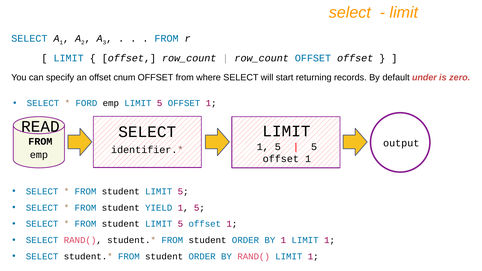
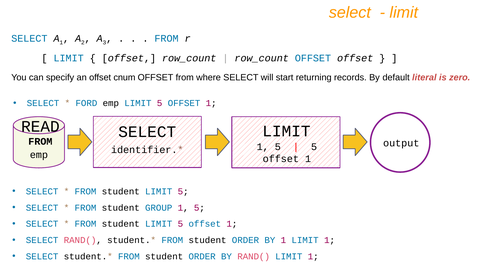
under: under -> literal (424, 78)
YIELD: YIELD -> GROUP (159, 208)
